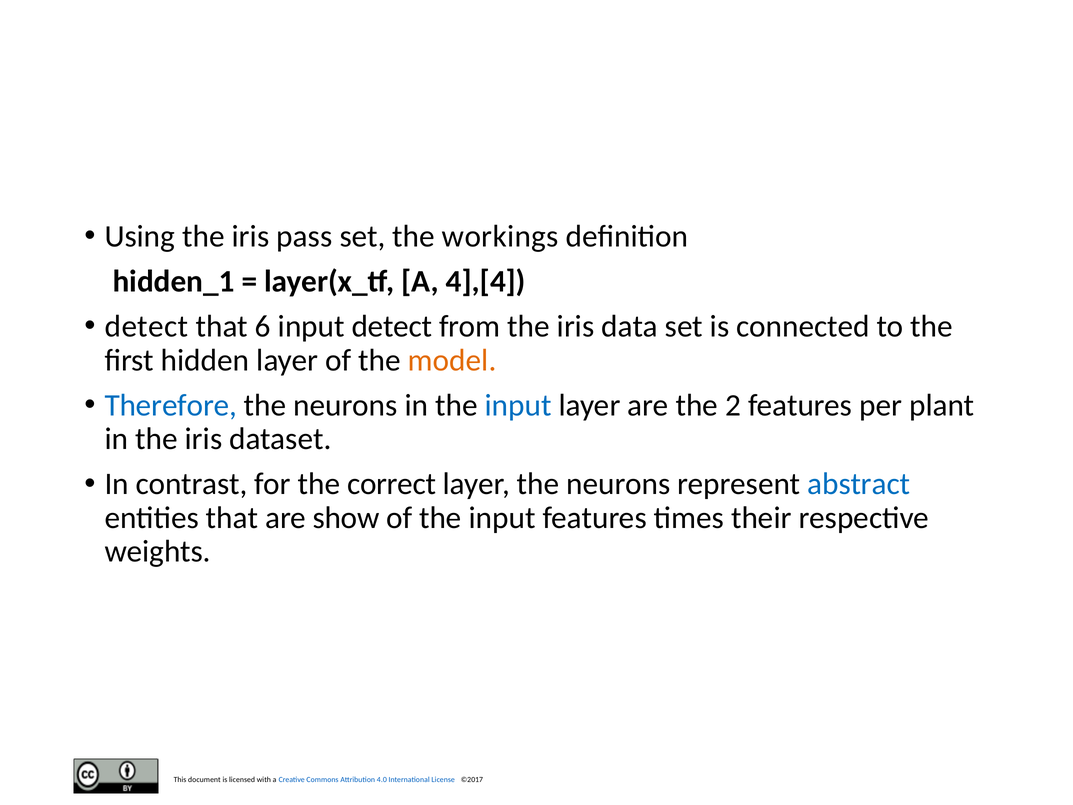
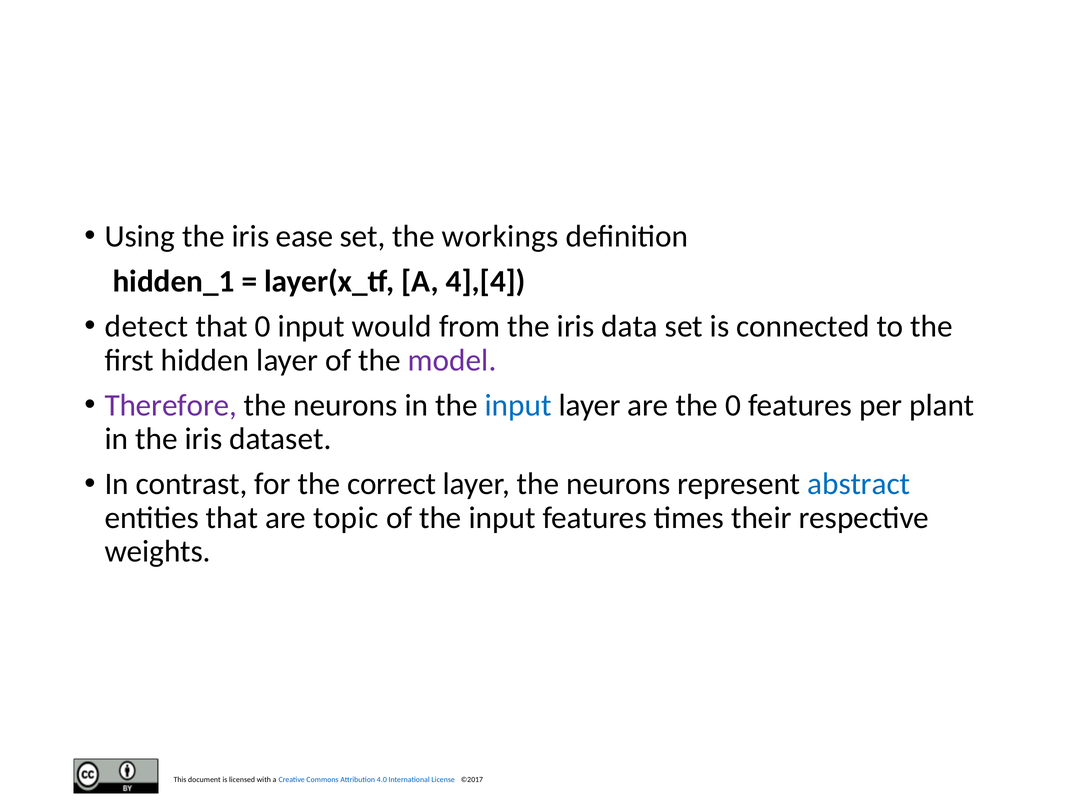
pass: pass -> ease (304, 236)
that 6: 6 -> 0 (263, 326)
input detect: detect -> would (392, 326)
model colour: orange -> purple (452, 360)
Therefore colour: blue -> purple (171, 405)
the 2: 2 -> 0 (733, 405)
show: show -> topic (346, 518)
